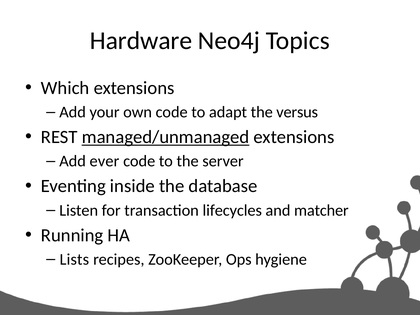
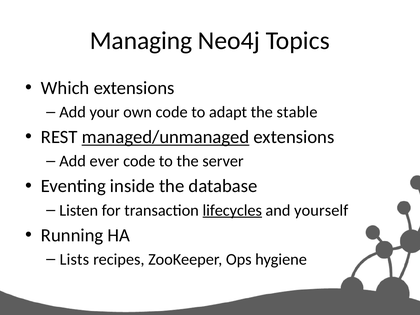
Hardware: Hardware -> Managing (141, 41)
versus: versus -> stable (297, 112)
lifecycles underline: none -> present (232, 210)
matcher: matcher -> yourself (321, 210)
